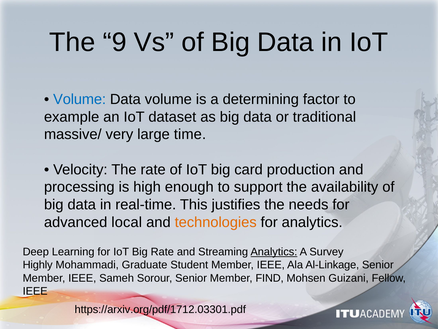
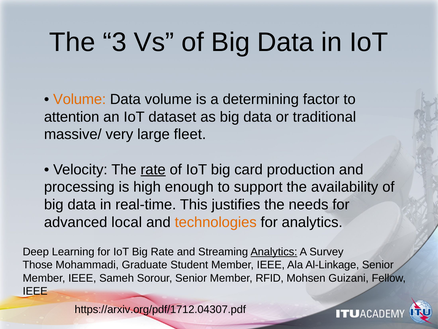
9: 9 -> 3 (115, 42)
Volume colour: blue -> orange (80, 99)
example: example -> attention (72, 117)
time: time -> fleet (190, 134)
rate underline: none -> present (153, 169)
Highly: Highly -> Those (38, 265)
FIND: FIND -> RFID (270, 278)
https://arxiv.org/pdf/1712.03301.pdf: https://arxiv.org/pdf/1712.03301.pdf -> https://arxiv.org/pdf/1712.04307.pdf (160, 309)
